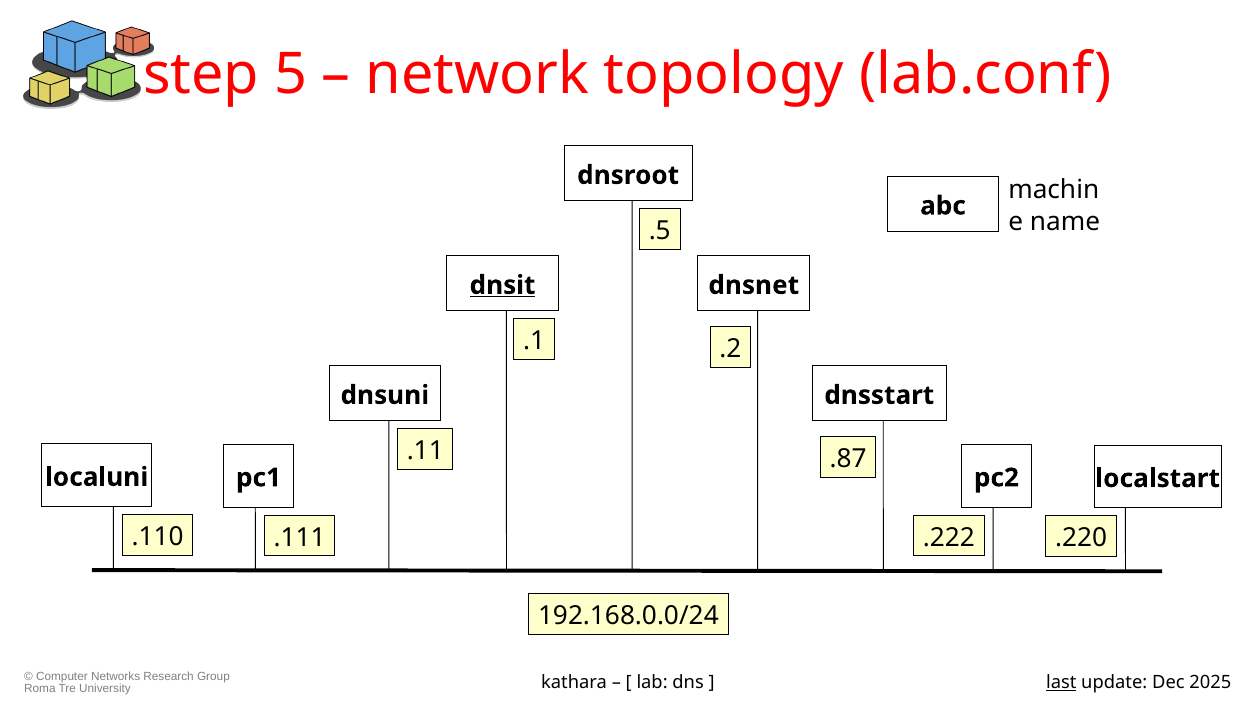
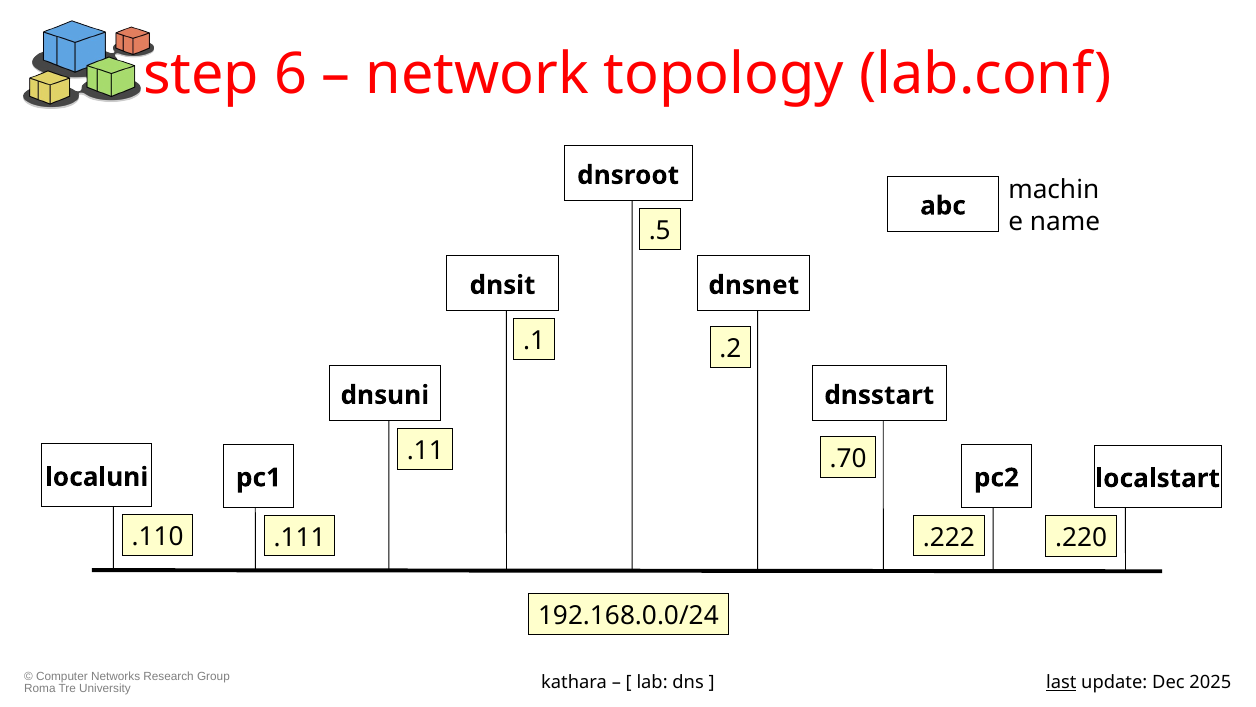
5: 5 -> 6 (291, 75)
dnsit underline: present -> none (502, 285)
.87: .87 -> .70 (848, 458)
